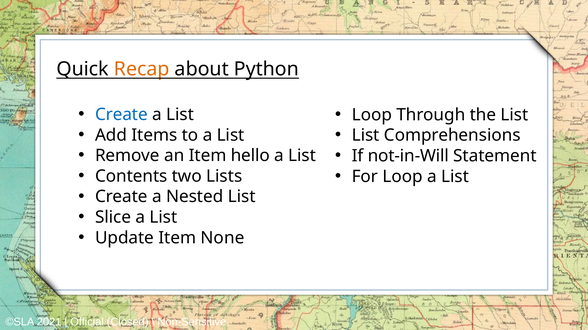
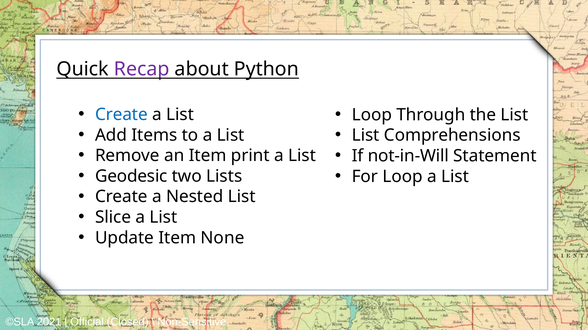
Recap colour: orange -> purple (142, 69)
hello: hello -> print (250, 156)
Contents: Contents -> Geodesic (131, 177)
